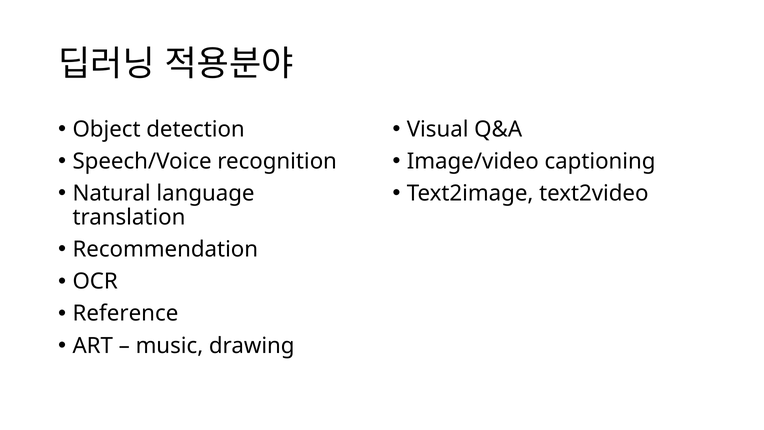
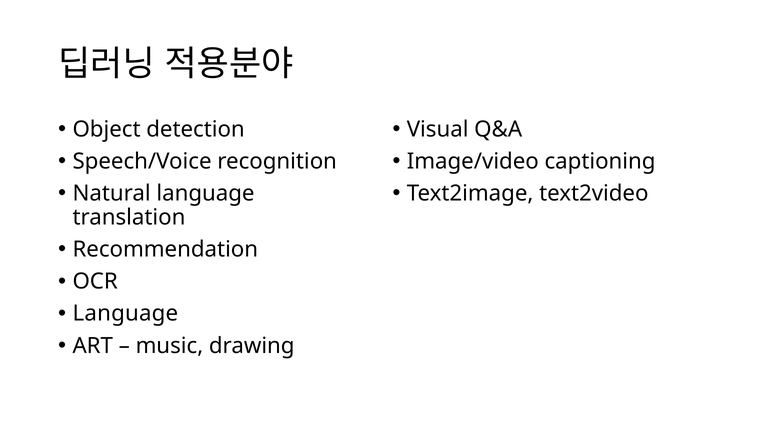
Reference: Reference -> Language (125, 313)
